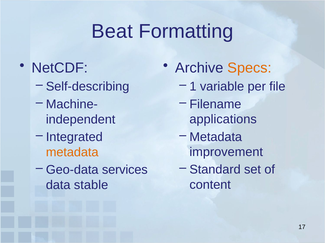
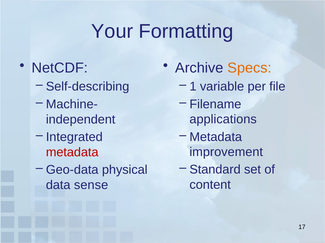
Beat: Beat -> Your (112, 31)
metadata colour: orange -> red (72, 153)
services: services -> physical (125, 170)
stable: stable -> sense (91, 185)
